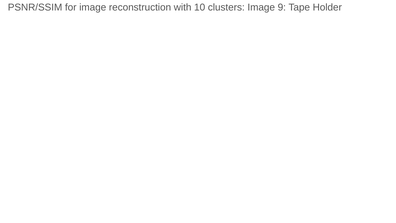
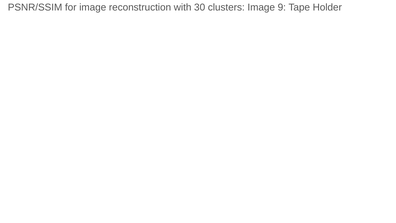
10: 10 -> 30 (200, 7)
